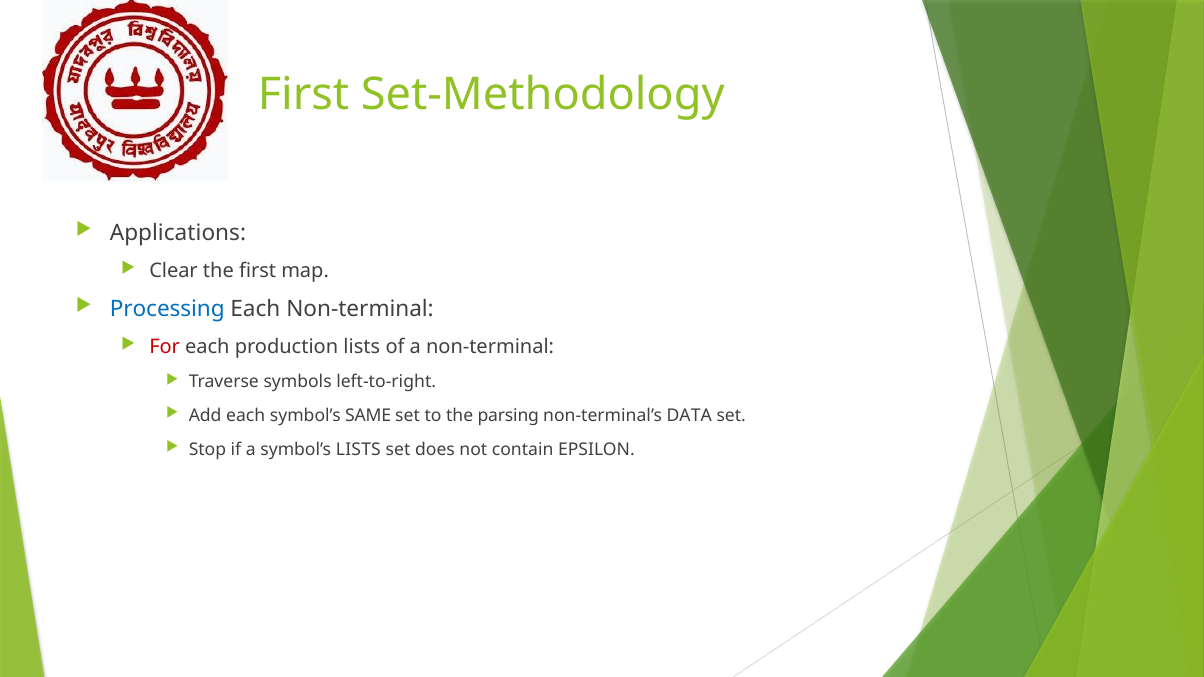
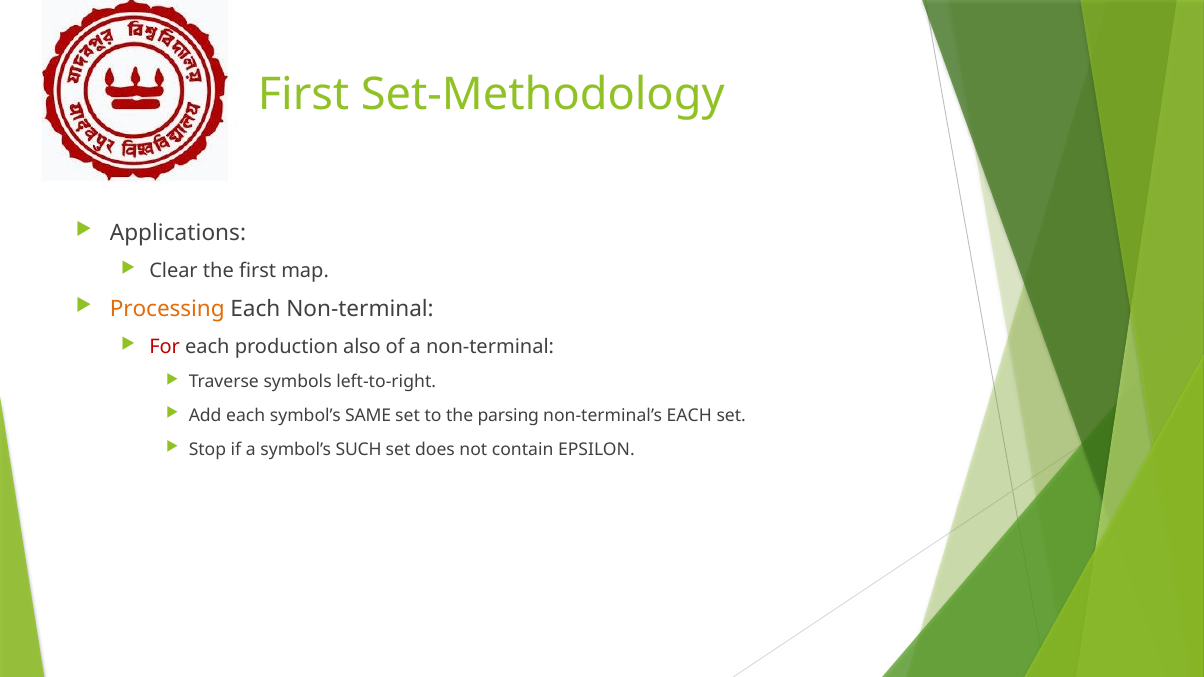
Processing colour: blue -> orange (167, 309)
production lists: lists -> also (362, 347)
non-terminal’s DATA: DATA -> EACH (689, 416)
symbol’s LISTS: LISTS -> SUCH (359, 449)
